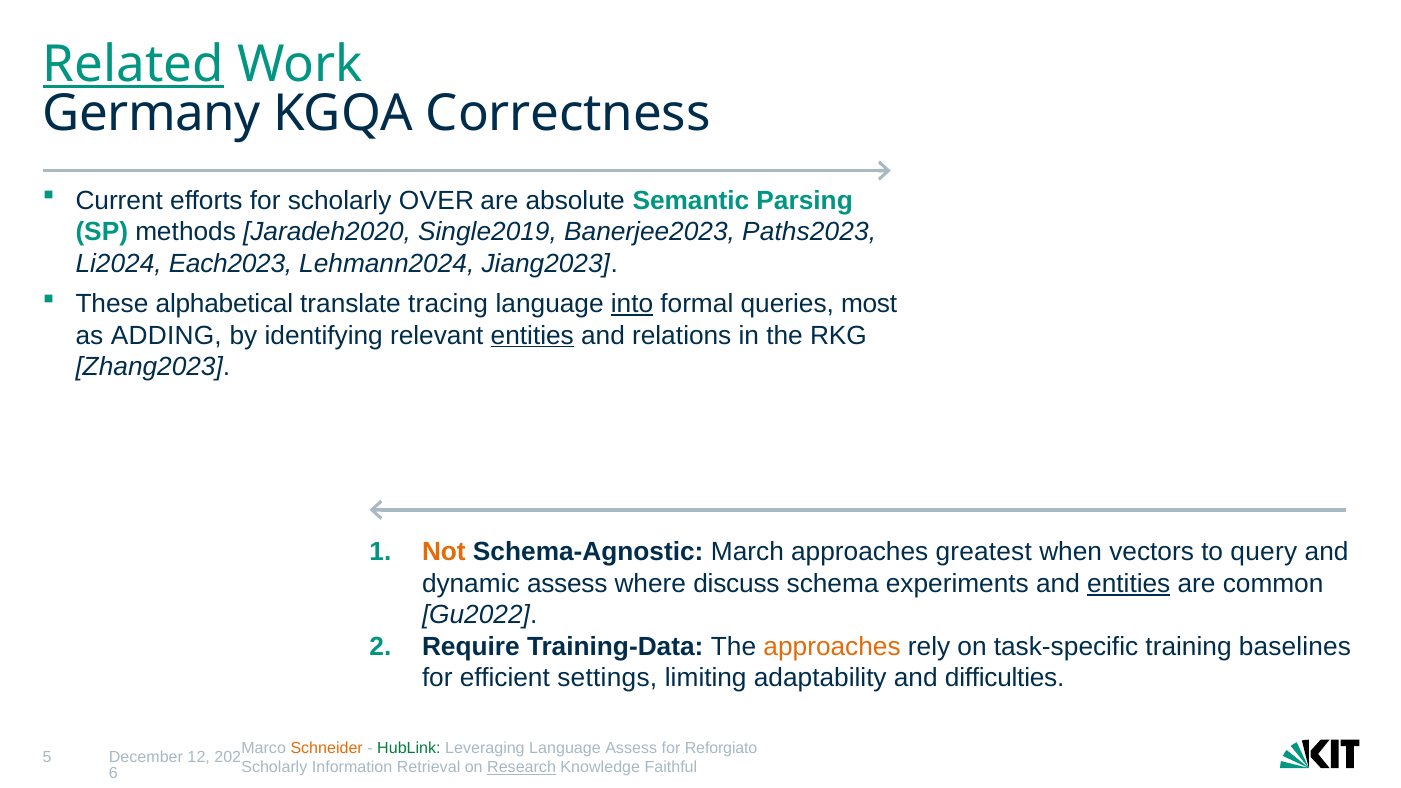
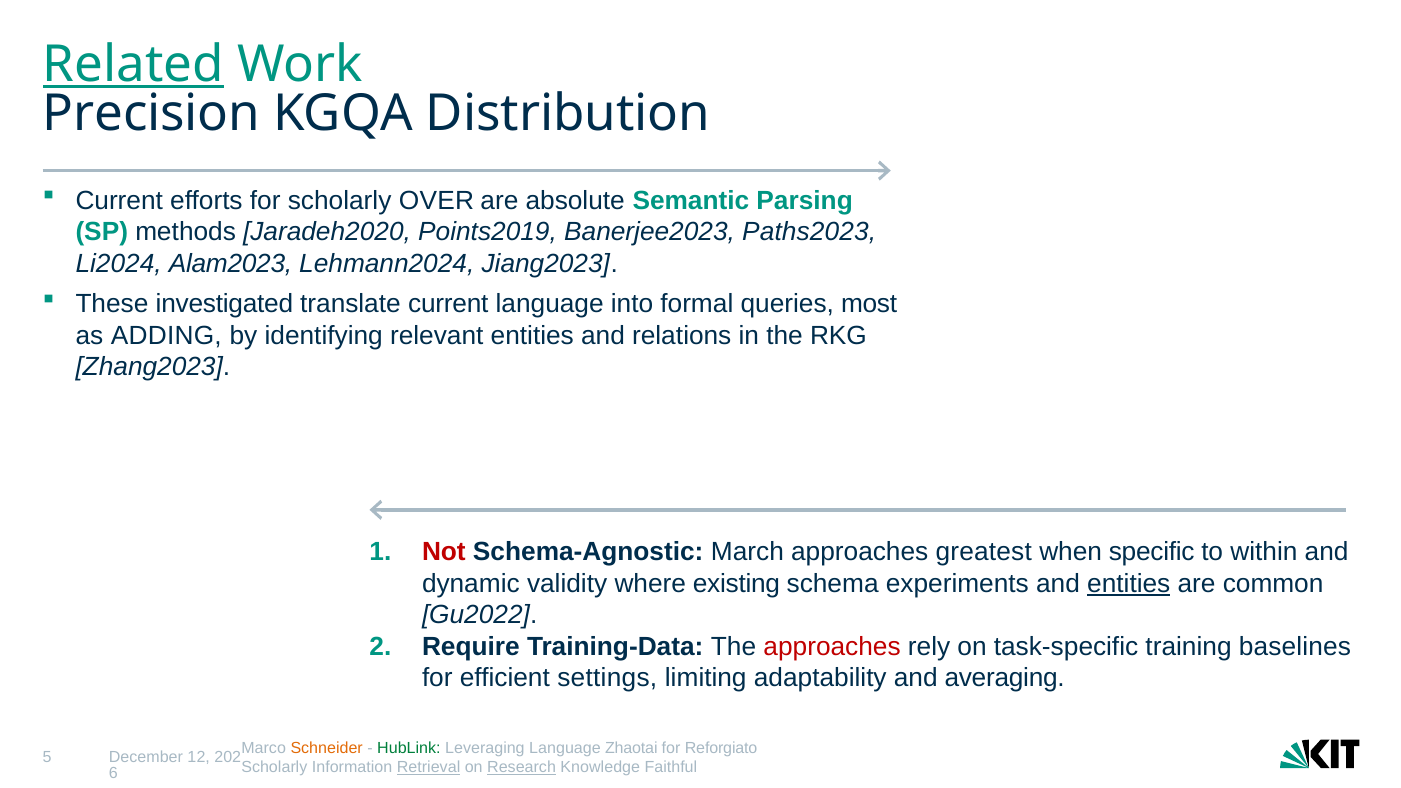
Germany: Germany -> Precision (151, 114)
Correctness: Correctness -> Distribution (568, 114)
Single2019: Single2019 -> Points2019 (488, 232)
Each2023: Each2023 -> Alam2023 (230, 264)
alphabetical: alphabetical -> investigated (224, 304)
translate tracing: tracing -> current (448, 304)
into underline: present -> none (632, 304)
entities underline: present -> none (532, 335)
Not colour: orange -> red (444, 552)
vectors: vectors -> specific (1152, 552)
query: query -> within (1264, 552)
dynamic assess: assess -> validity (567, 584)
discuss: discuss -> existing (736, 584)
approaches colour: orange -> red (832, 647)
difficulties: difficulties -> averaging (1005, 678)
Language Assess: Assess -> Zhaotai (631, 748)
Retrieval underline: none -> present (429, 767)
